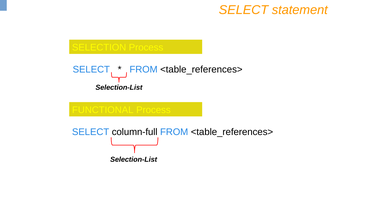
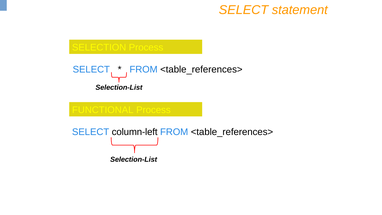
column-full: column-full -> column-left (135, 132)
